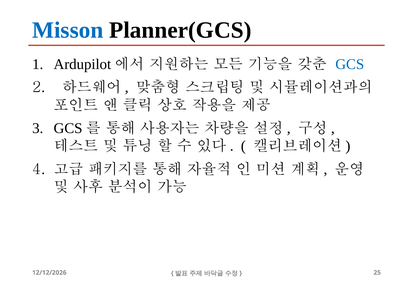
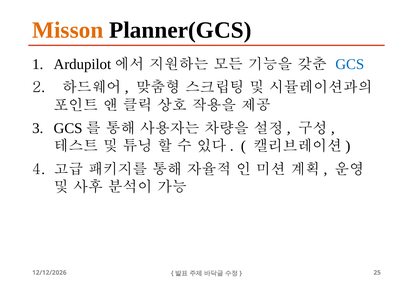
Misson colour: blue -> orange (68, 30)
